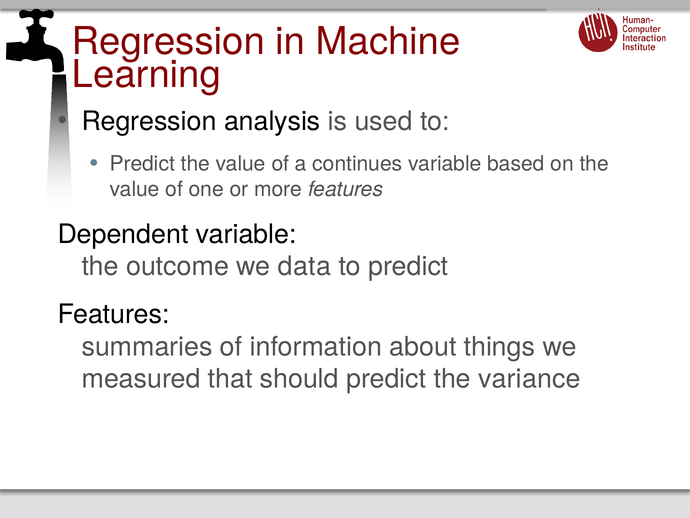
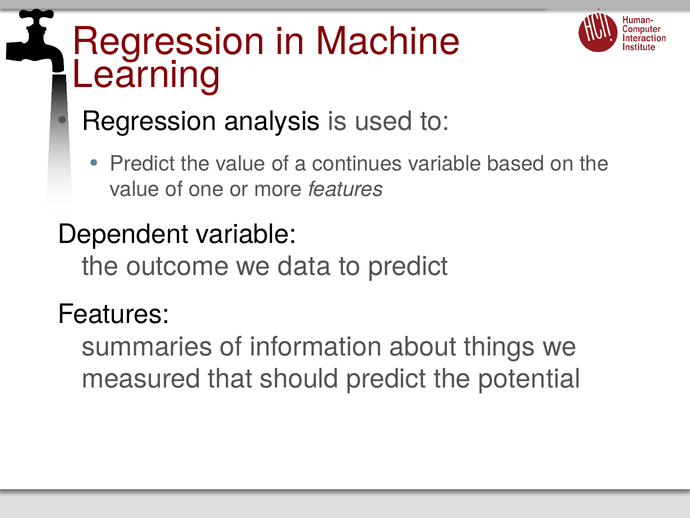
variance: variance -> potential (529, 379)
